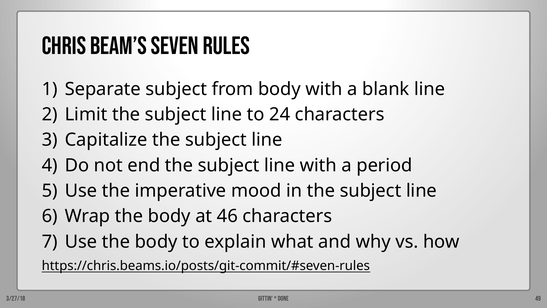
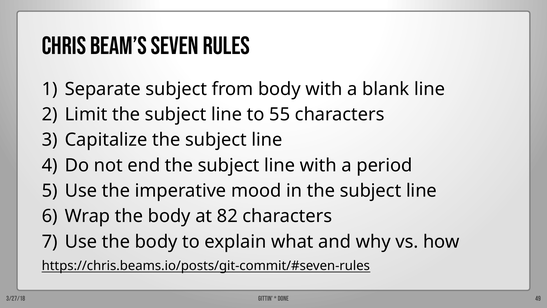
24: 24 -> 55 (280, 114)
46: 46 -> 82 (227, 216)
